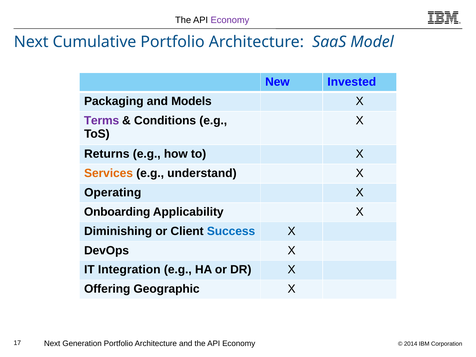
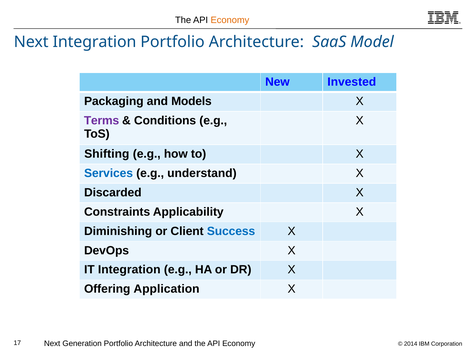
Economy colour: purple -> orange (230, 20)
Next Cumulative: Cumulative -> Integration (95, 42)
Returns: Returns -> Shifting (107, 154)
Services colour: orange -> blue (109, 173)
Operating: Operating -> Discarded (113, 193)
Onboarding: Onboarding -> Constraints (117, 212)
Geographic: Geographic -> Application (167, 289)
